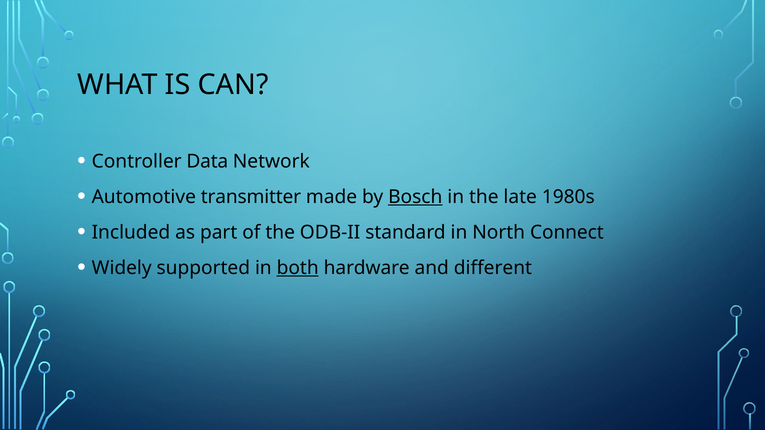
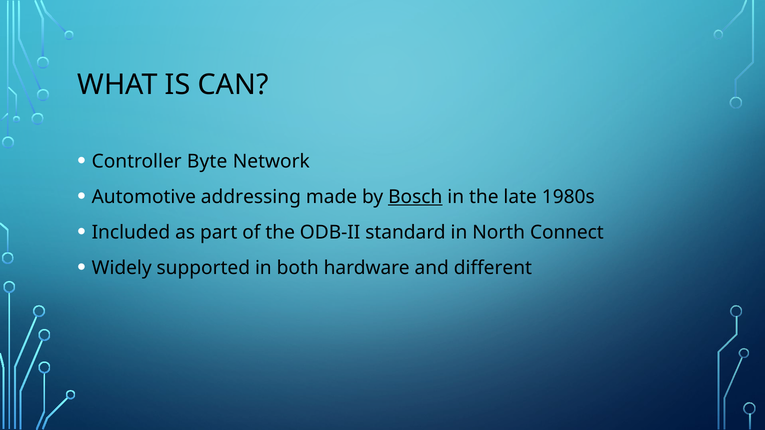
Data: Data -> Byte (207, 161)
transmitter: transmitter -> addressing (251, 197)
both underline: present -> none (298, 268)
